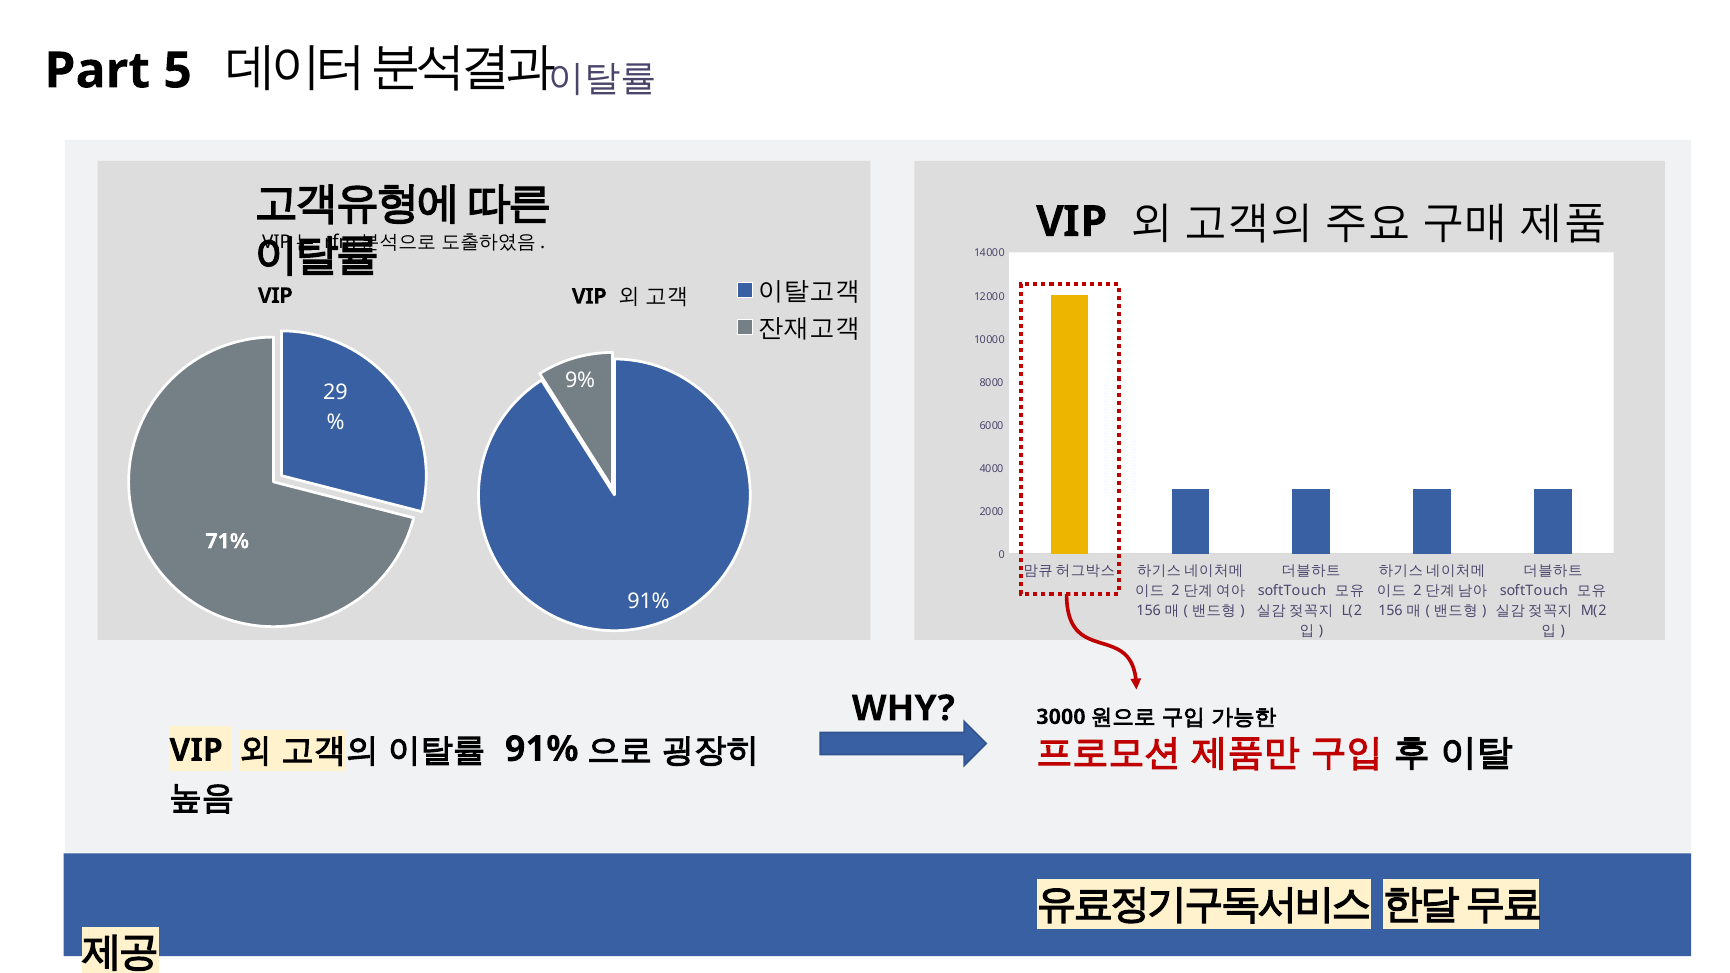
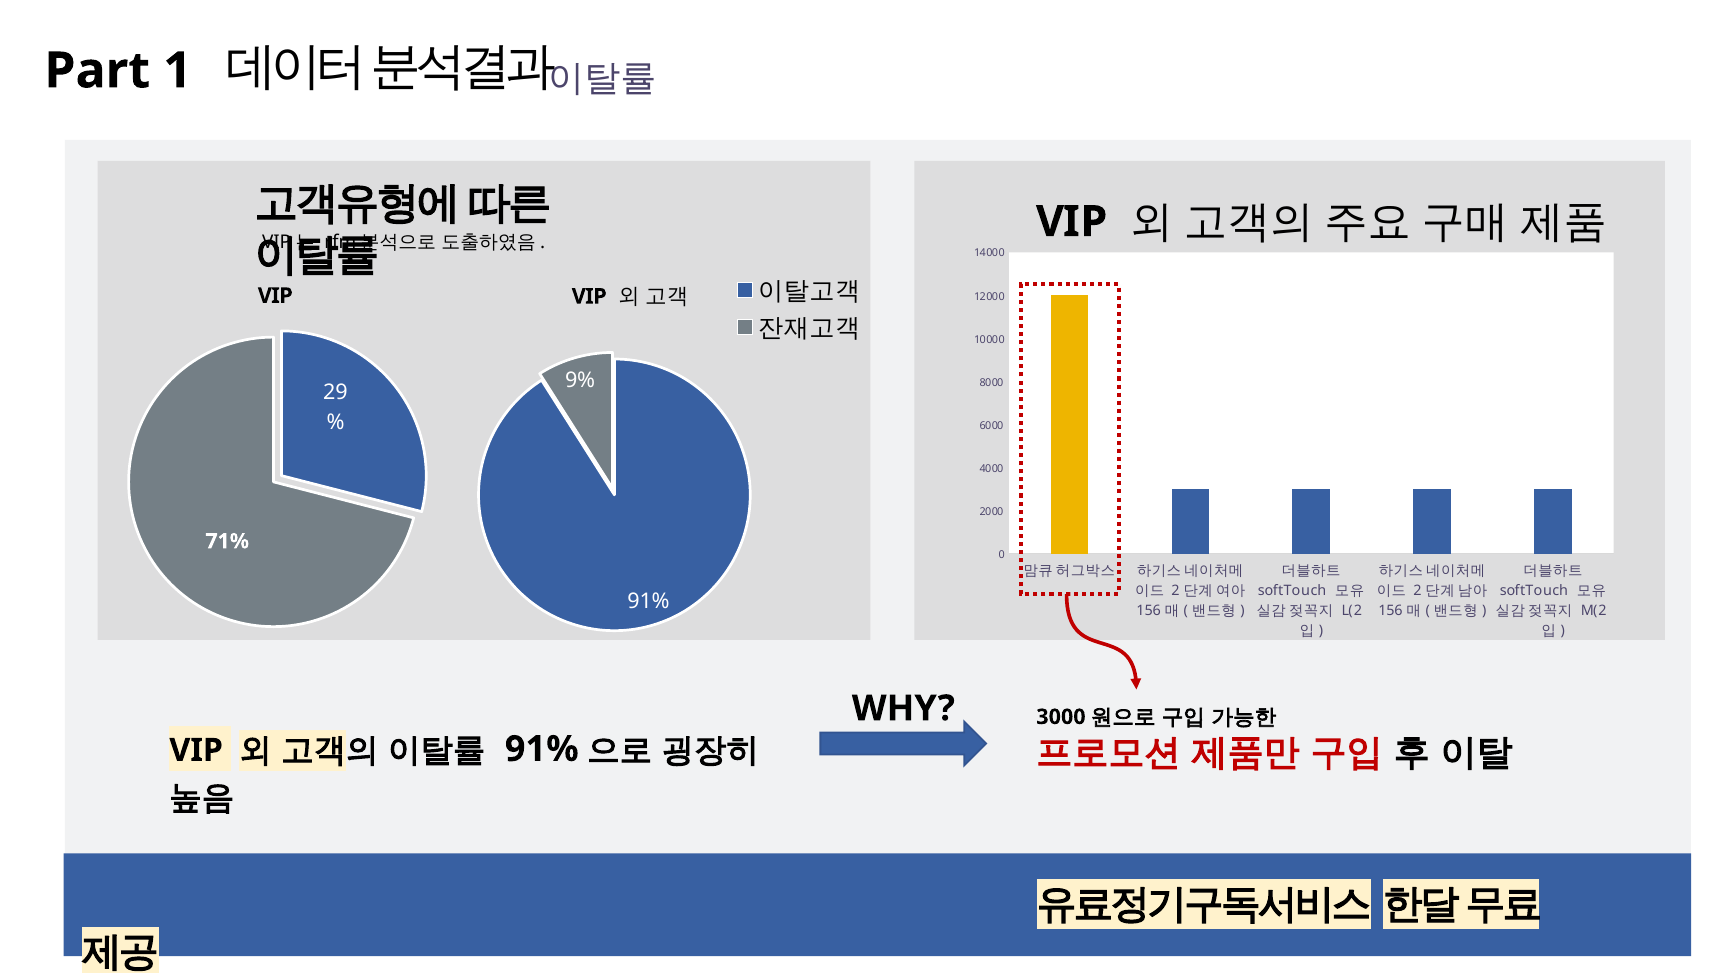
5: 5 -> 1 (178, 71)
